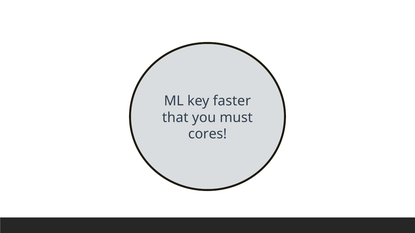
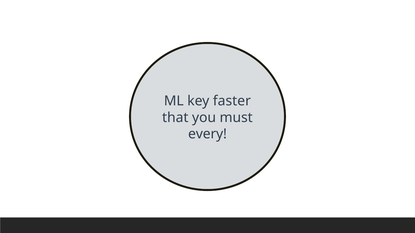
cores: cores -> every (208, 134)
